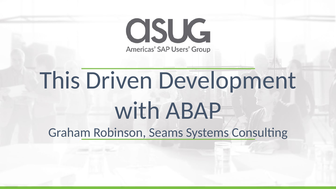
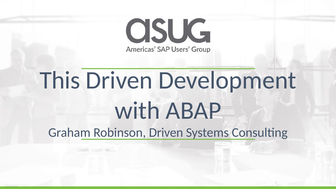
Robinson Seams: Seams -> Driven (166, 133)
